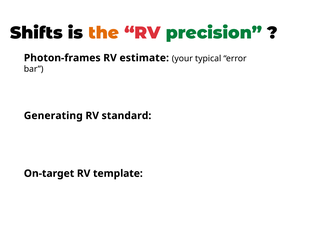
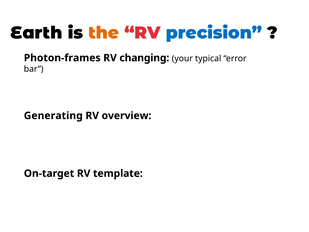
Shifts: Shifts -> Earth (36, 33)
precision colour: green -> blue (214, 33)
estimate: estimate -> changing (144, 58)
standard: standard -> overview (126, 116)
